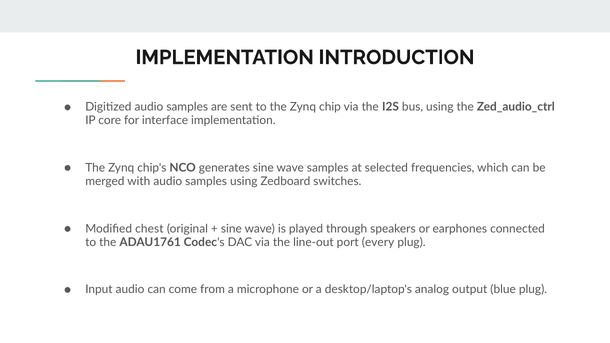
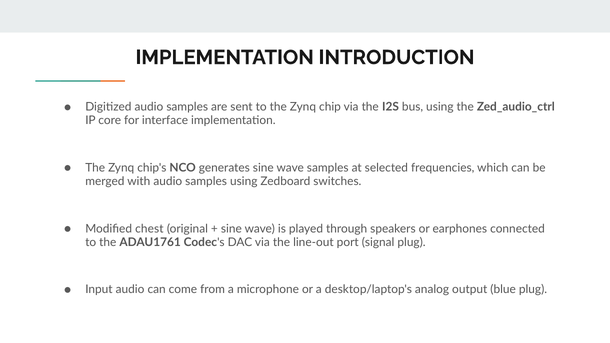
every: every -> signal (378, 242)
